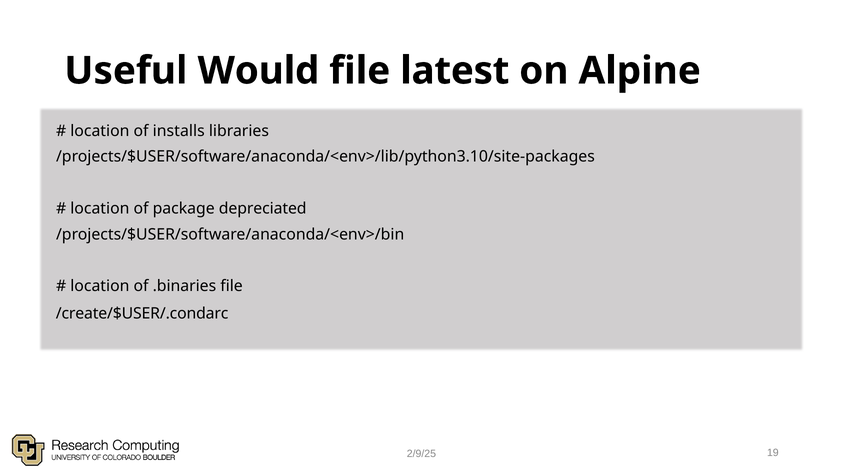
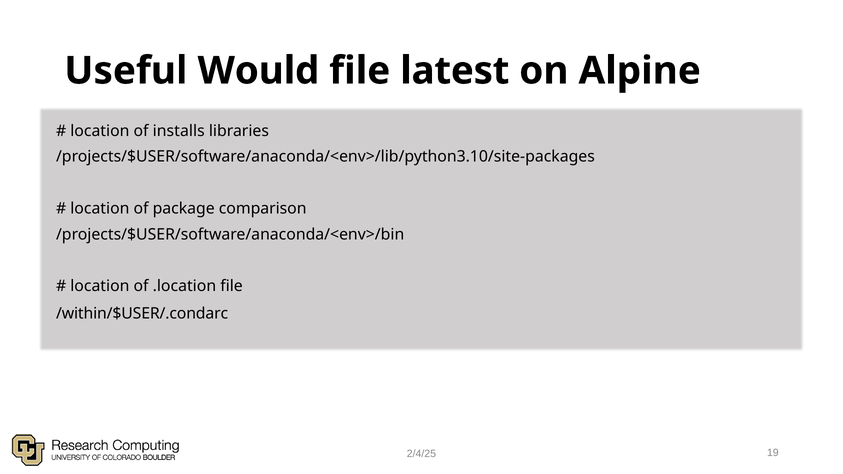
depreciated: depreciated -> comparison (263, 209)
.binaries: .binaries -> .location (184, 286)
/create/$USER/.condarc: /create/$USER/.condarc -> /within/$USER/.condarc (142, 313)
2/9/25: 2/9/25 -> 2/4/25 (421, 454)
